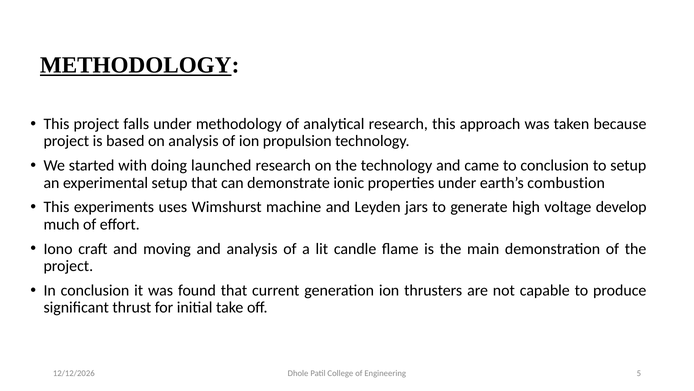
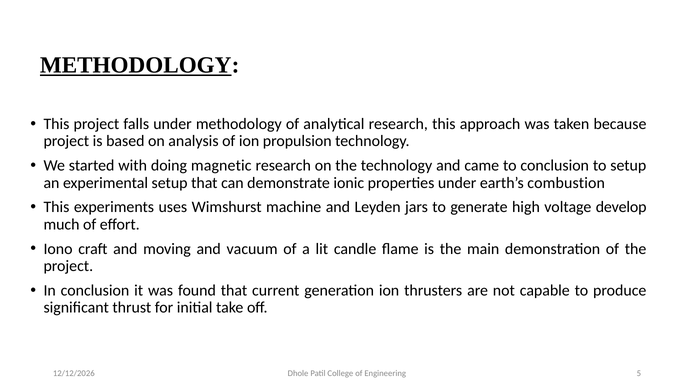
launched: launched -> magnetic (221, 165)
and analysis: analysis -> vacuum (252, 248)
